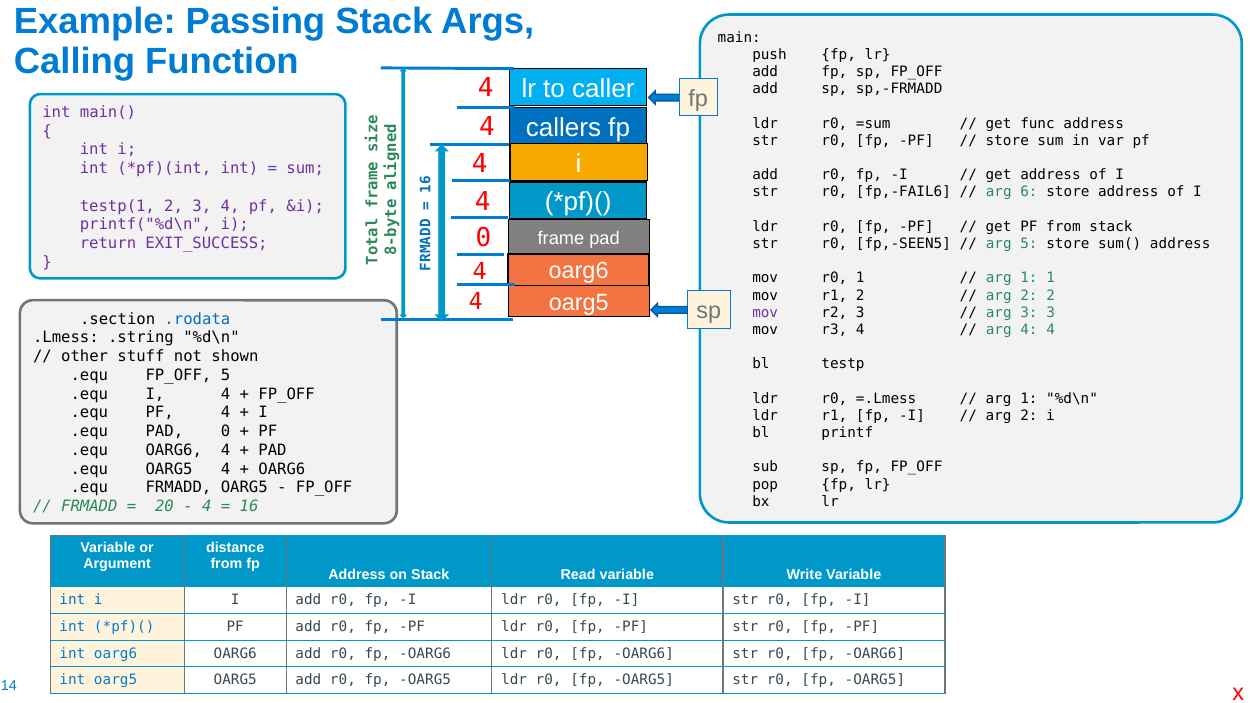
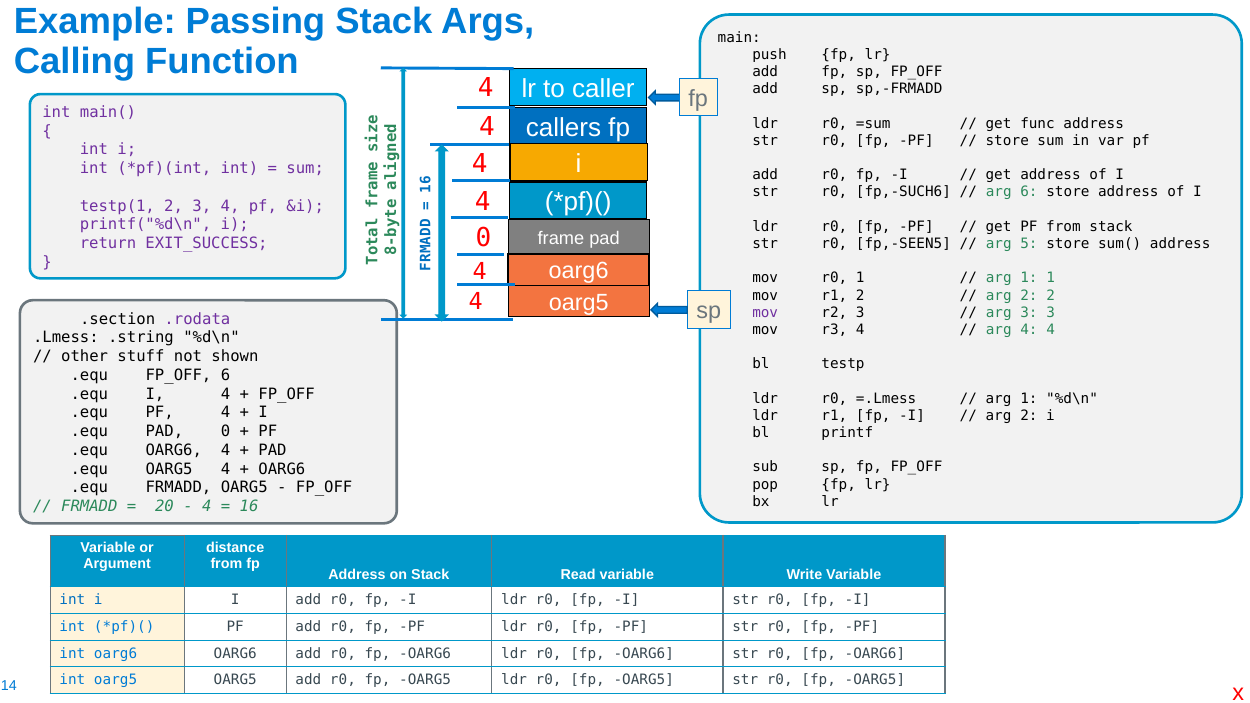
fp,-FAIL6: fp,-FAIL6 -> fp,-SUCH6 (903, 192)
.rodata colour: blue -> purple (197, 319)
FP_OFF 5: 5 -> 6 (226, 375)
